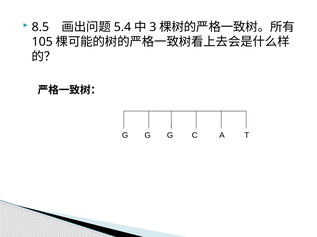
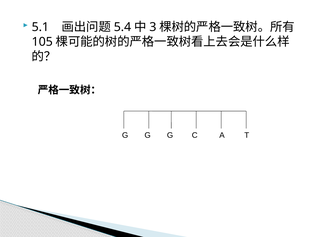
8.5: 8.5 -> 5.1 (40, 27)
